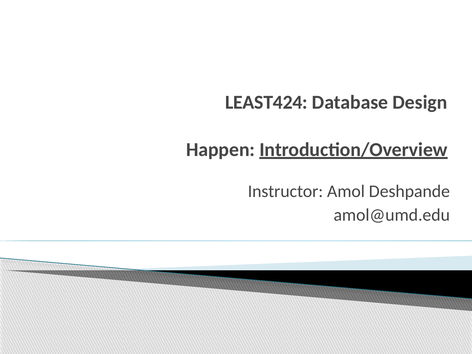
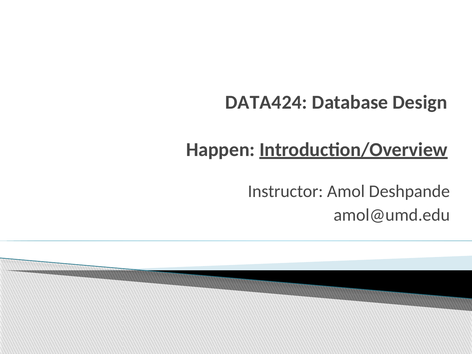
LEAST424: LEAST424 -> DATA424 (266, 102)
